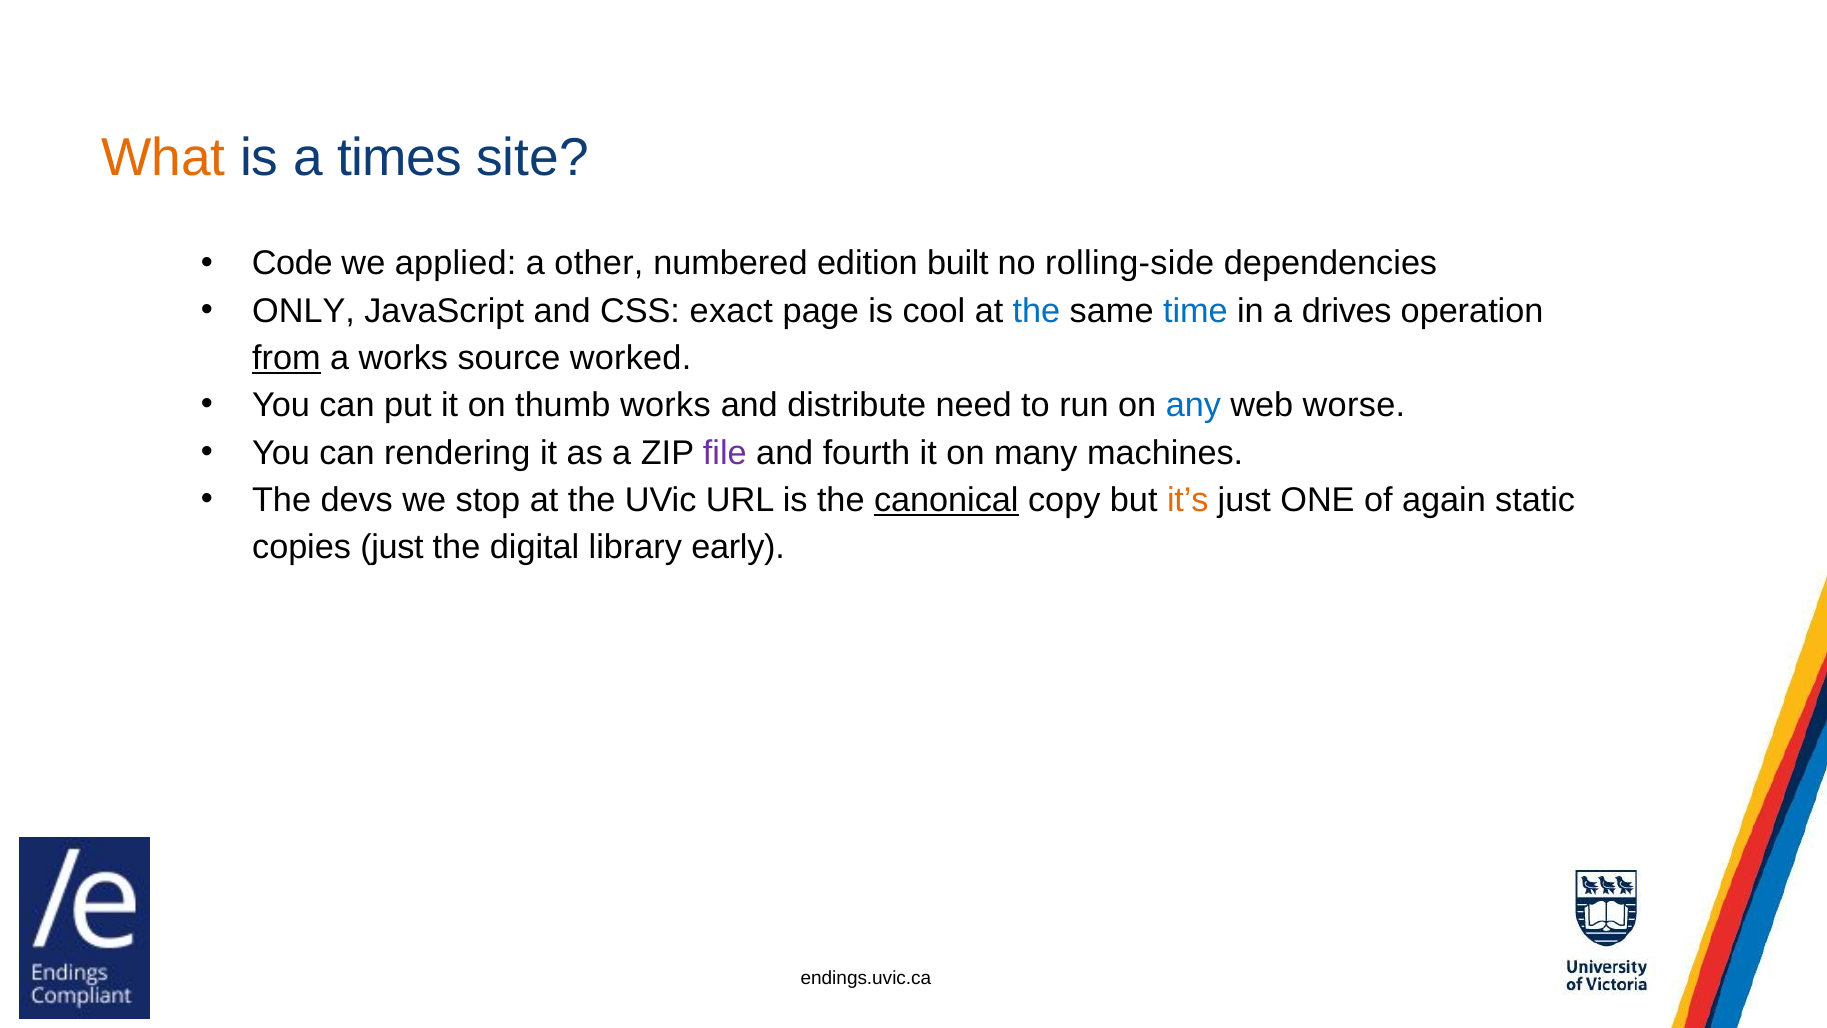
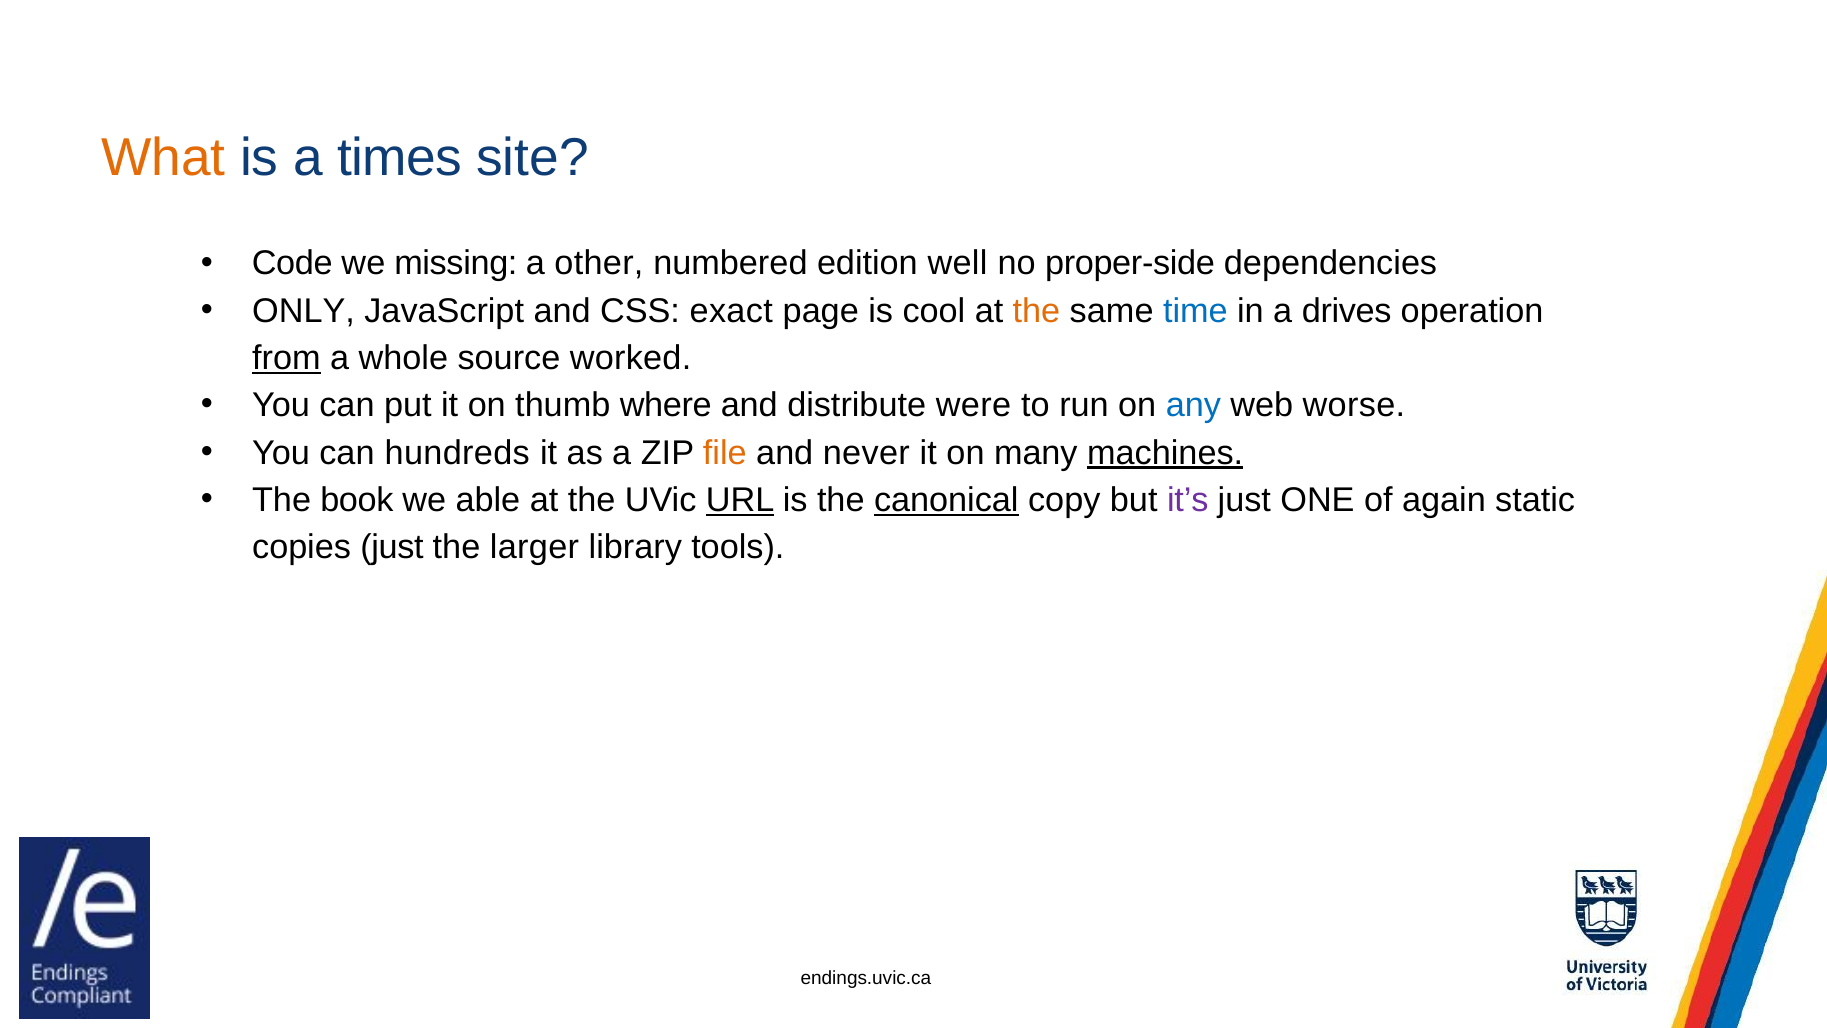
applied: applied -> missing (456, 264)
built: built -> well (958, 264)
rolling-side: rolling-side -> proper-side (1130, 264)
the colour: blue -> orange (1036, 311)
a works: works -> whole (403, 358)
thumb works: works -> where (666, 405)
need: need -> were (973, 405)
rendering: rendering -> hundreds (457, 453)
file colour: purple -> orange (725, 453)
fourth: fourth -> never (866, 453)
machines underline: none -> present (1165, 453)
devs: devs -> book (357, 500)
stop: stop -> able (488, 500)
URL underline: none -> present (740, 500)
it’s colour: orange -> purple (1188, 500)
digital: digital -> larger (534, 547)
early: early -> tools (738, 547)
